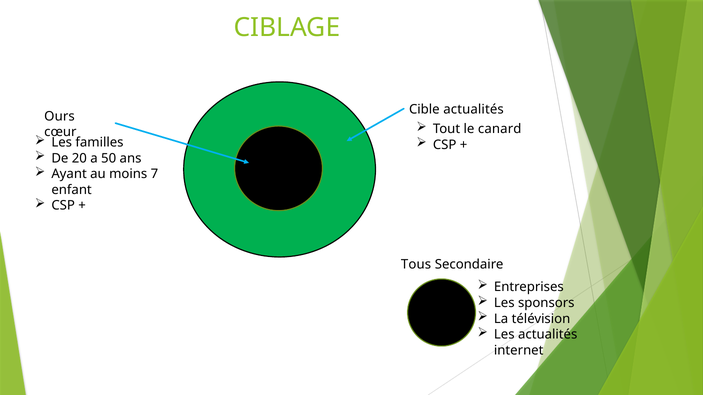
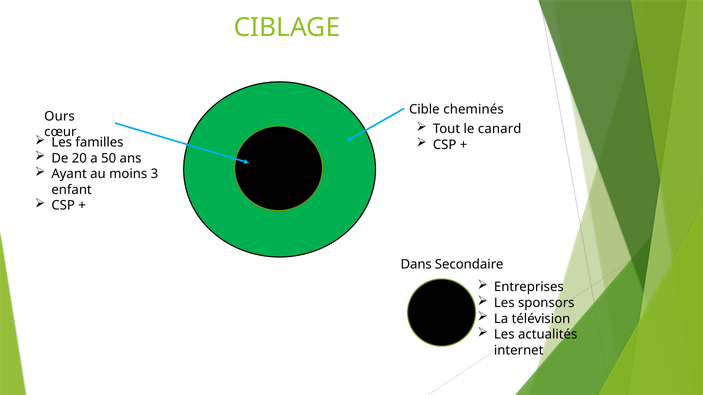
Cible actualités: actualités -> cheminés (474, 110)
7: 7 -> 3 (154, 174)
Tous: Tous -> Dans (416, 265)
